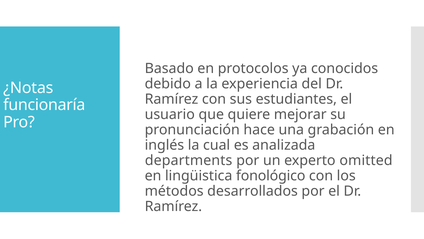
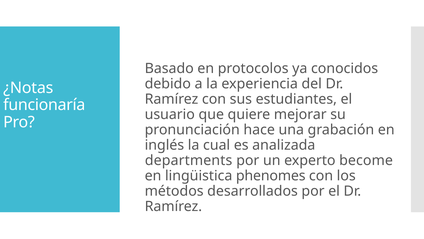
omitted: omitted -> become (366, 160)
fonológico: fonológico -> phenomes (271, 175)
